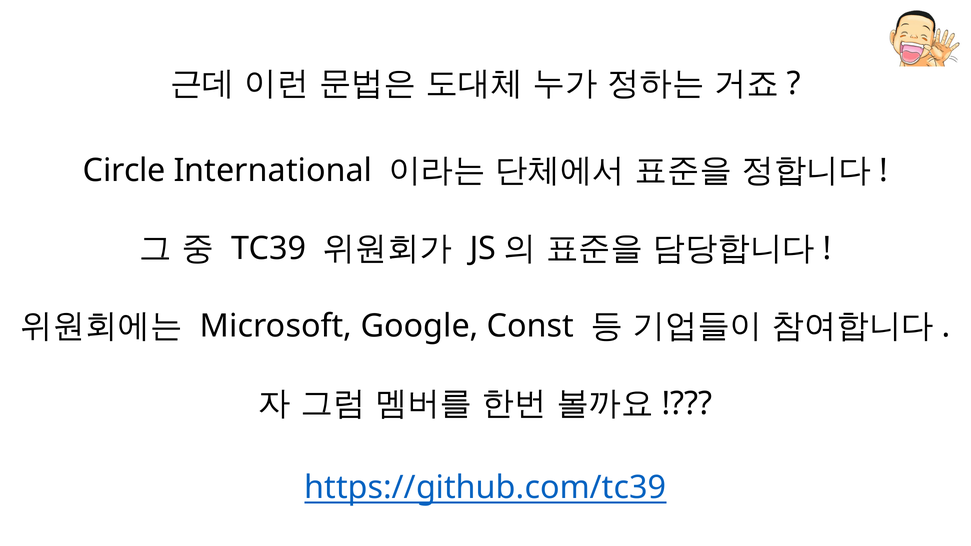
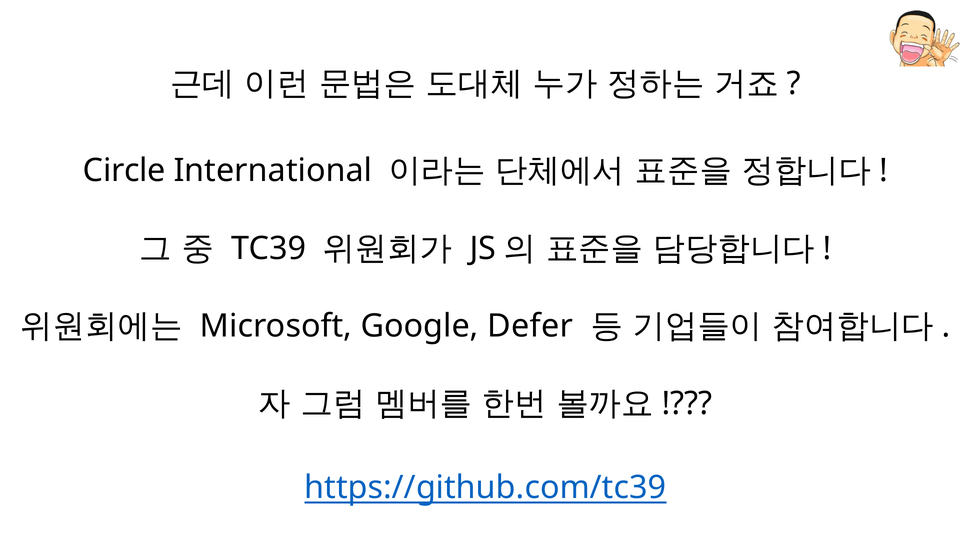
Const: Const -> Defer (530, 326)
